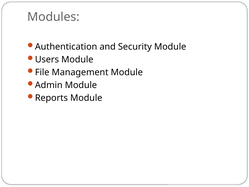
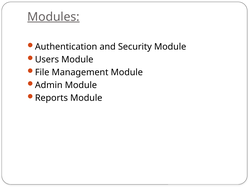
Modules underline: none -> present (53, 17)
